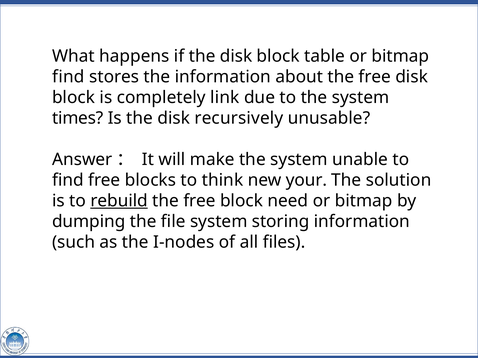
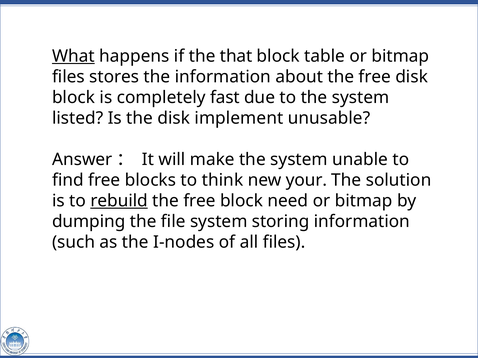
What underline: none -> present (73, 56)
if the disk: disk -> that (236, 56)
find: find -> files (68, 77)
link: link -> fast (225, 98)
times: times -> listed (78, 118)
recursively: recursively -> implement (239, 118)
